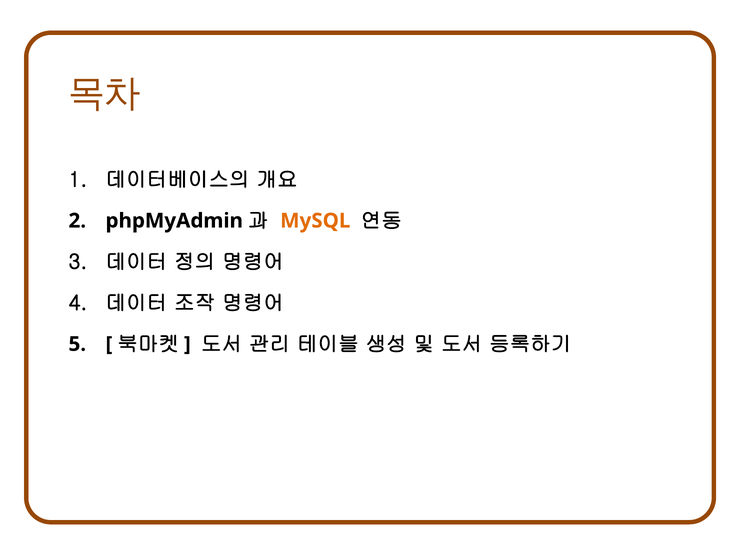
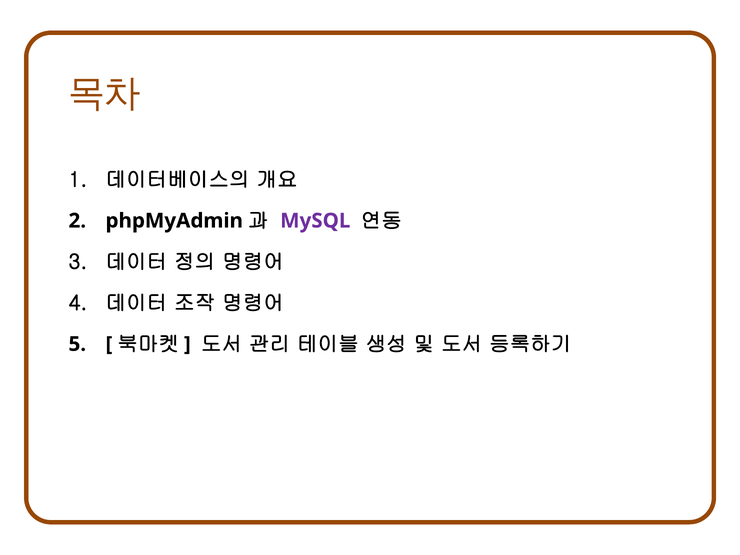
MySQL colour: orange -> purple (315, 221)
